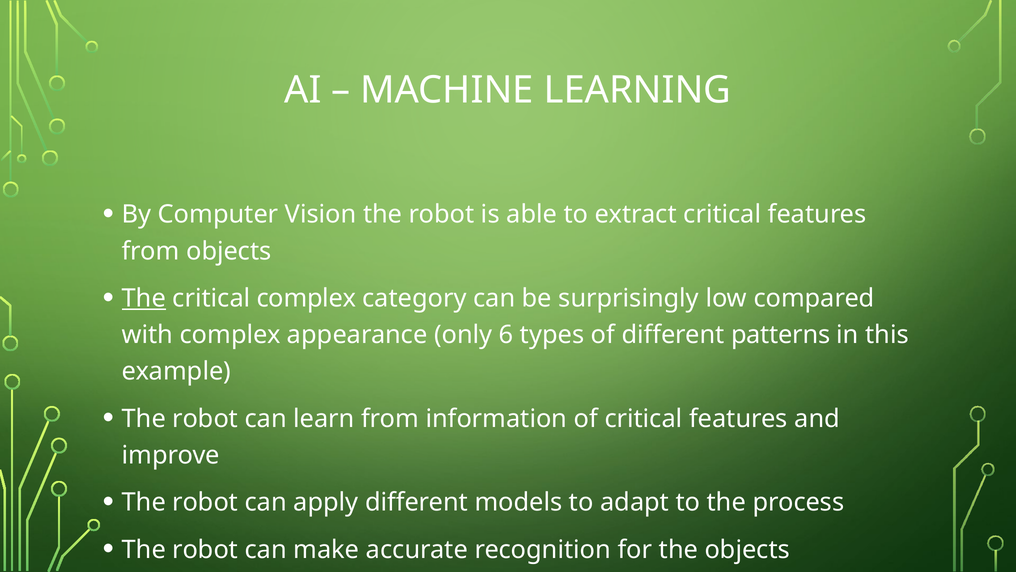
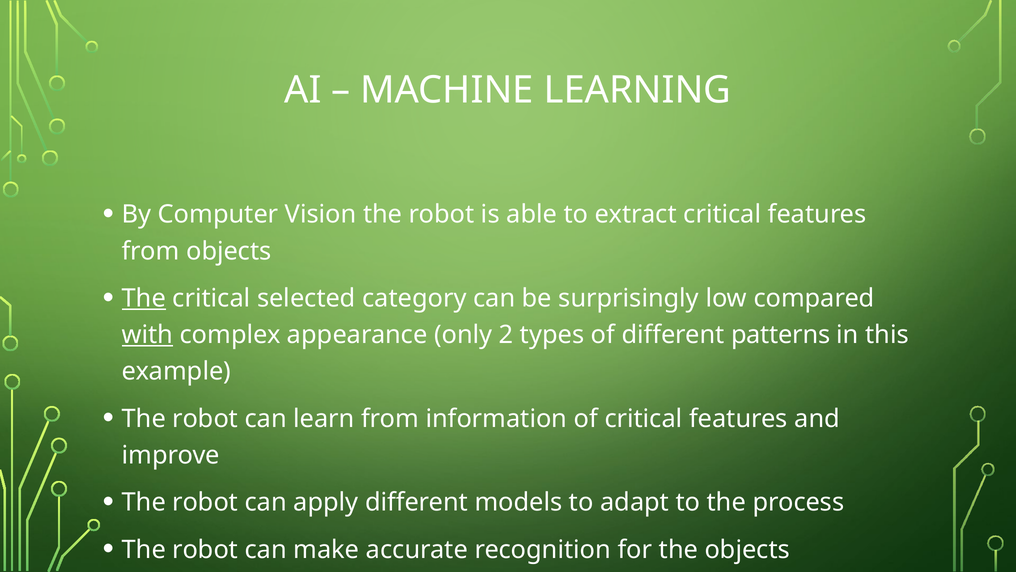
critical complex: complex -> selected (306, 298)
with underline: none -> present (147, 335)
6: 6 -> 2 (506, 335)
